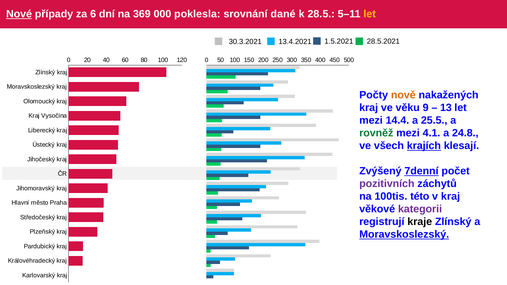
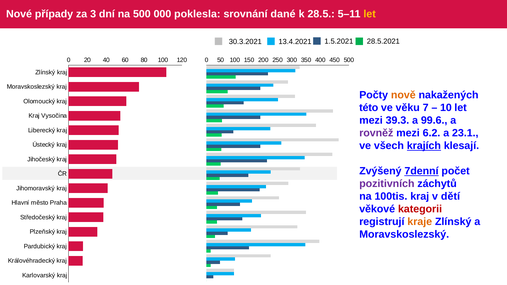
Nové underline: present -> none (19, 14)
6: 6 -> 3 (93, 14)
na 369: 369 -> 500 (142, 14)
kraj: kraj -> této (369, 108)
9: 9 -> 7 (426, 108)
13: 13 -> 10 (446, 108)
14.4: 14.4 -> 39.3 (397, 121)
25.5: 25.5 -> 99.6 (434, 121)
rovněž colour: green -> purple (376, 133)
4.1: 4.1 -> 6.2 (432, 133)
24.8: 24.8 -> 23.1 (465, 133)
100tis této: této -> kraj (420, 197)
v kraj: kraj -> dětí (451, 197)
kategorii colour: purple -> red (420, 209)
kraje colour: black -> orange (420, 222)
Moravskoslezský underline: present -> none (404, 235)
